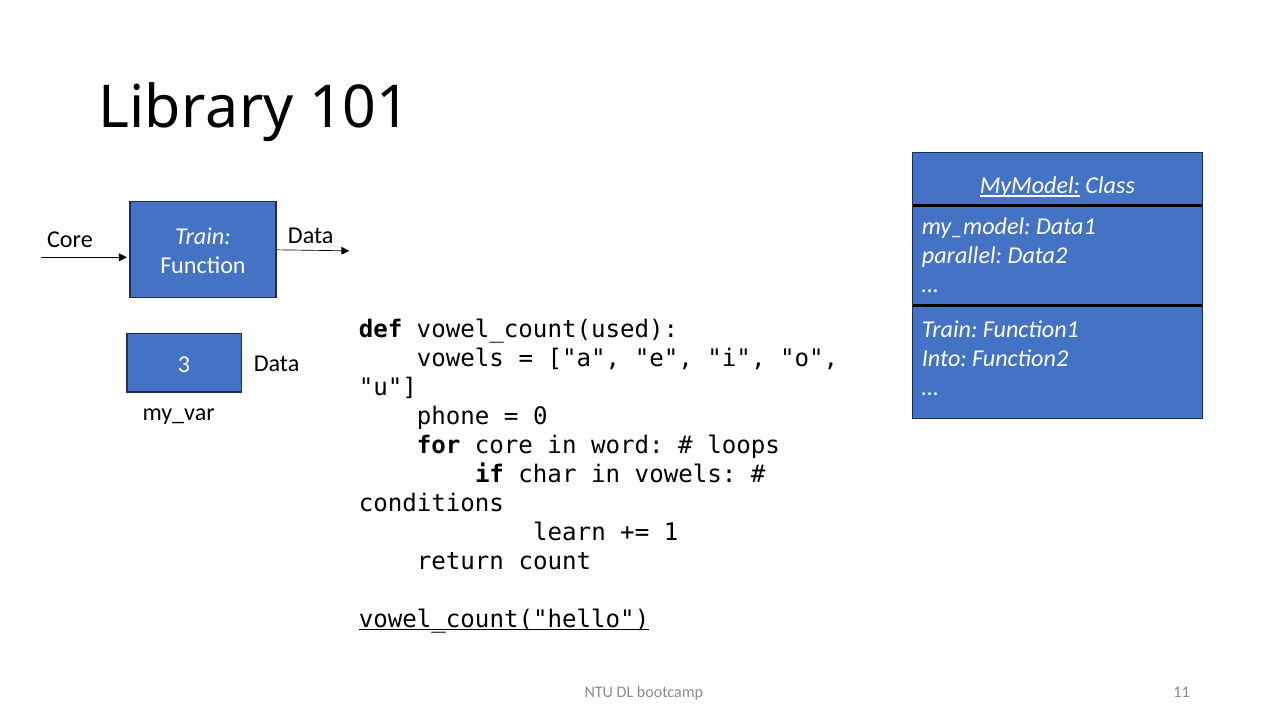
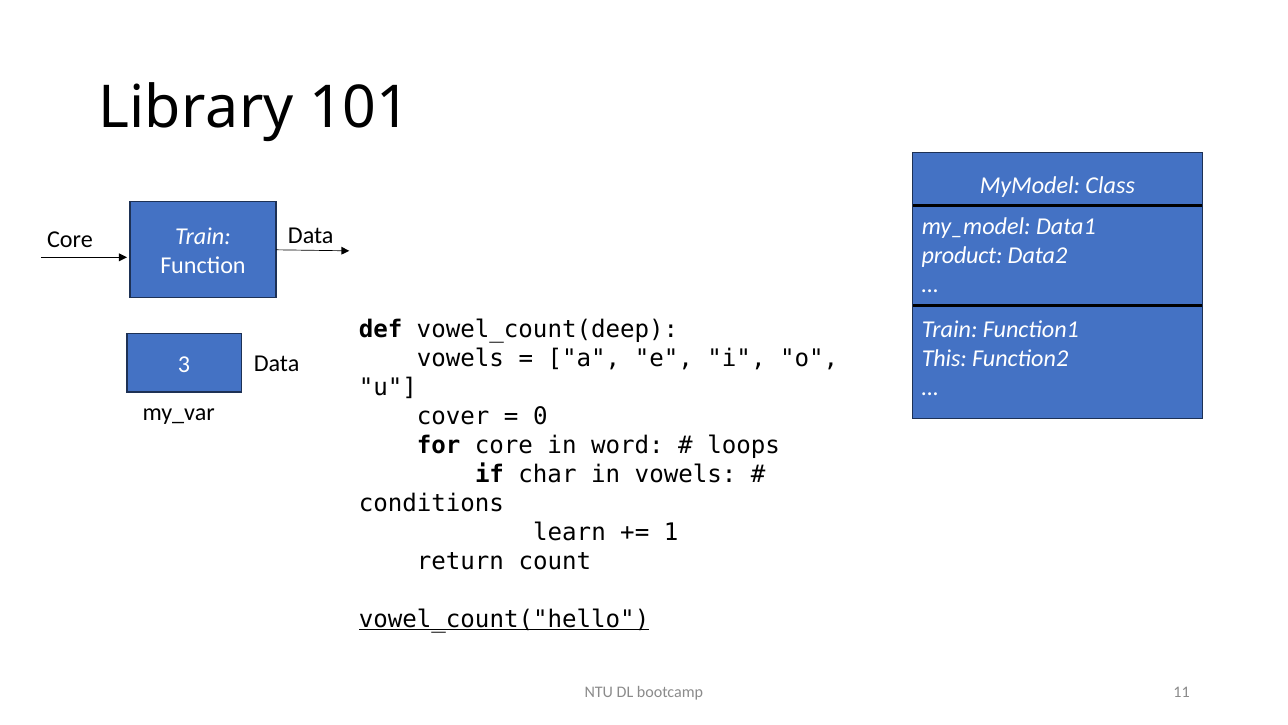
MyModel underline: present -> none (1030, 186)
parallel: parallel -> product (962, 256)
vowel_count(used: vowel_count(used -> vowel_count(deep (548, 329)
Into: Into -> This (944, 358)
phone: phone -> cover (453, 416)
